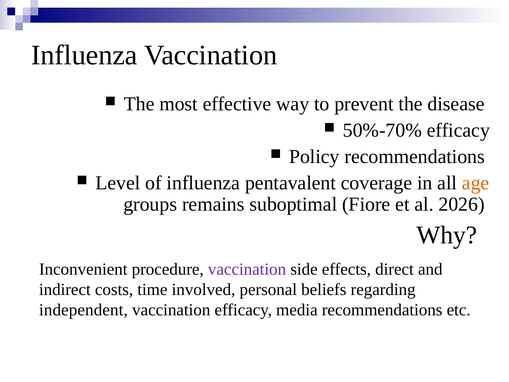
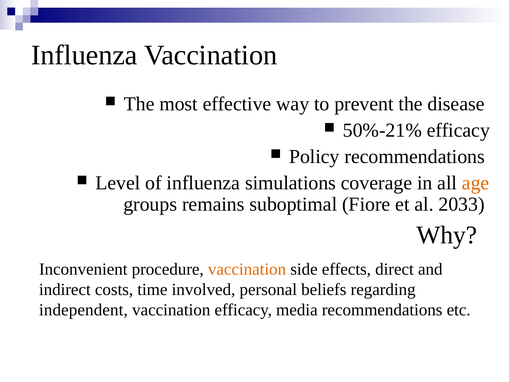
50%-70%: 50%-70% -> 50%-21% (382, 130)
pentavalent: pentavalent -> simulations (291, 183)
2026: 2026 -> 2033 (462, 204)
vaccination colour: purple -> orange (247, 269)
